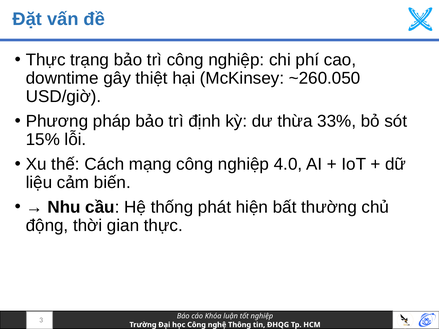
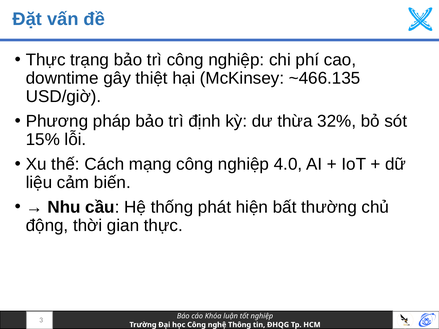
~260.050: ~260.050 -> ~466.135 (325, 78)
33%: 33% -> 32% (337, 121)
